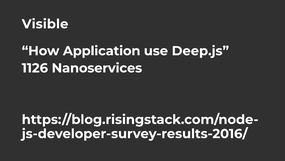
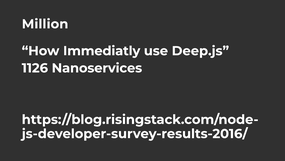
Visible: Visible -> Million (45, 24)
Application: Application -> Immediatly (102, 51)
